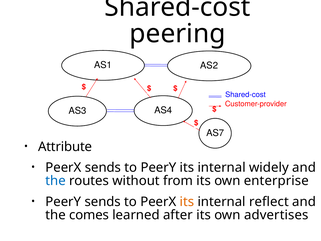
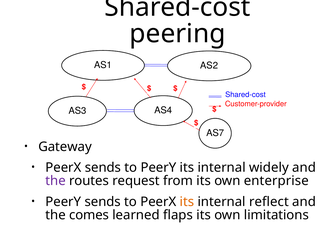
Attribute: Attribute -> Gateway (65, 147)
the colour: blue -> purple (56, 181)
without: without -> request (136, 181)
after: after -> flaps (178, 215)
advertises: advertises -> limitations (276, 215)
